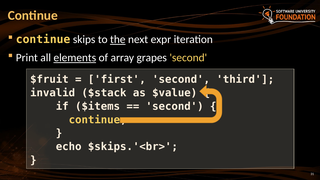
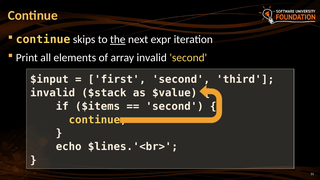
elements underline: present -> none (75, 58)
array grapes: grapes -> invalid (152, 58)
$fruit: $fruit -> $input (49, 79)
$skips.'<br>: $skips.'<br> -> $lines.'<br> (133, 147)
